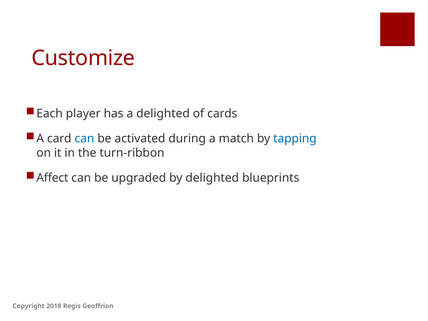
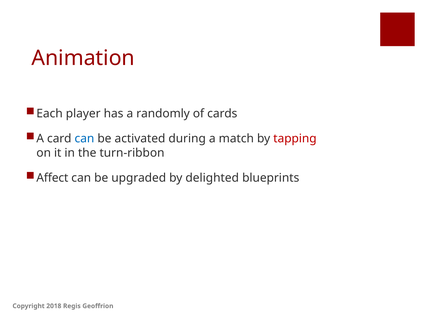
Customize: Customize -> Animation (83, 58)
a delighted: delighted -> randomly (163, 114)
tapping colour: blue -> red (295, 139)
